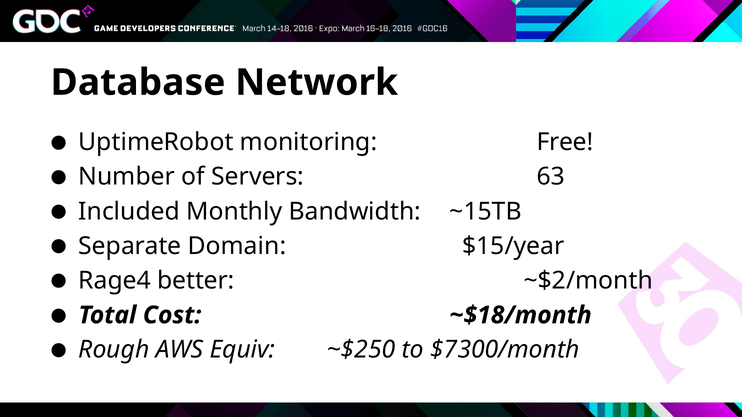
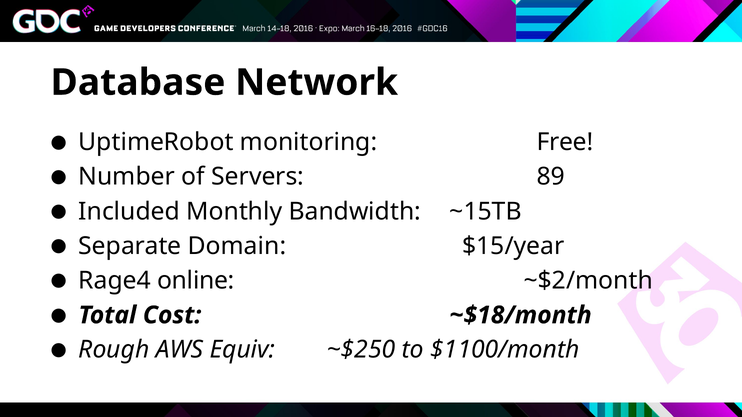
63: 63 -> 89 (551, 177)
better: better -> online (196, 281)
$7300/month: $7300/month -> $1100/month (505, 350)
